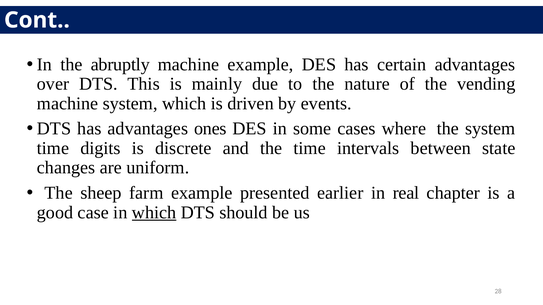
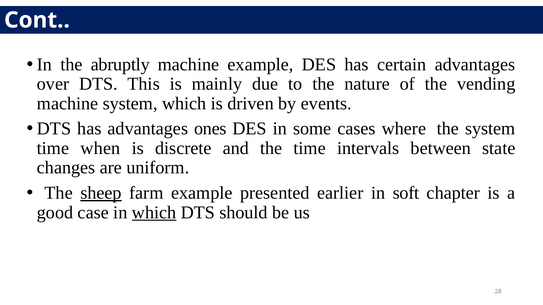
digits: digits -> when (100, 148)
sheep underline: none -> present (101, 193)
real: real -> soft (406, 193)
